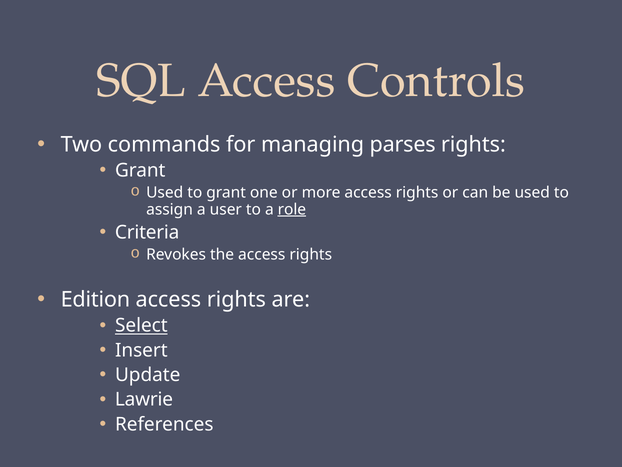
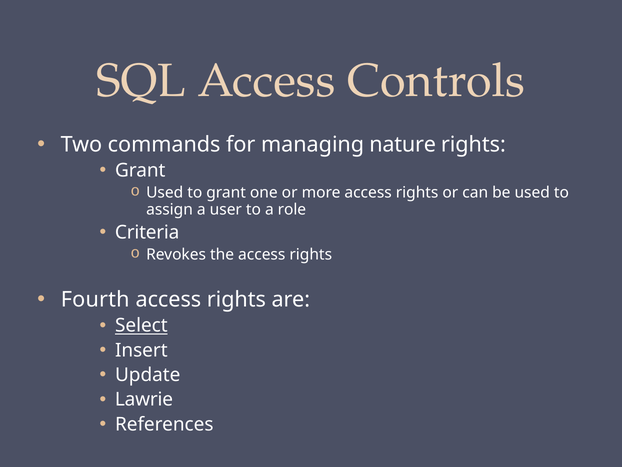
parses: parses -> nature (403, 144)
role underline: present -> none (292, 209)
Edition: Edition -> Fourth (95, 299)
